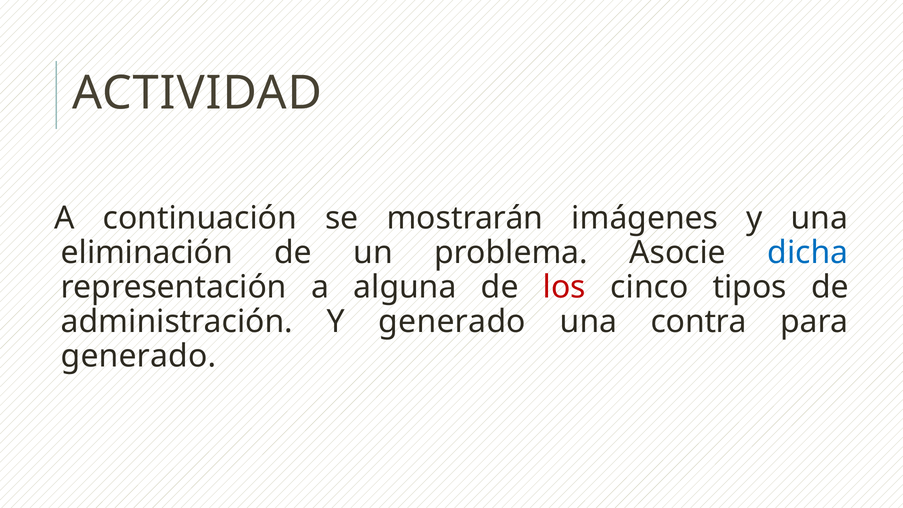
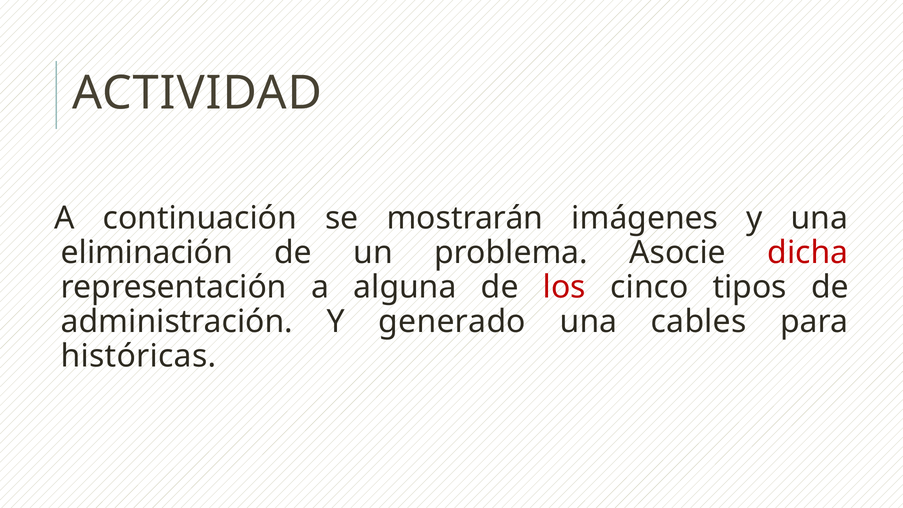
dicha colour: blue -> red (808, 253)
contra: contra -> cables (699, 322)
generado: generado -> históricas (139, 356)
